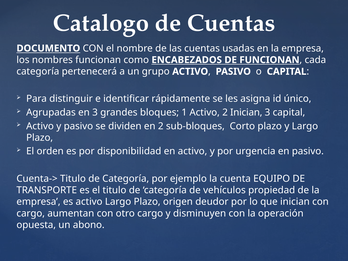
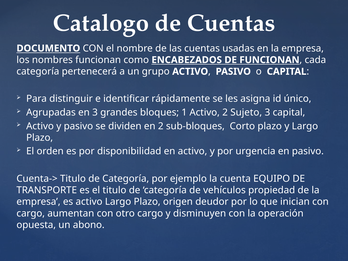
2 Inician: Inician -> Sujeto (246, 112)
